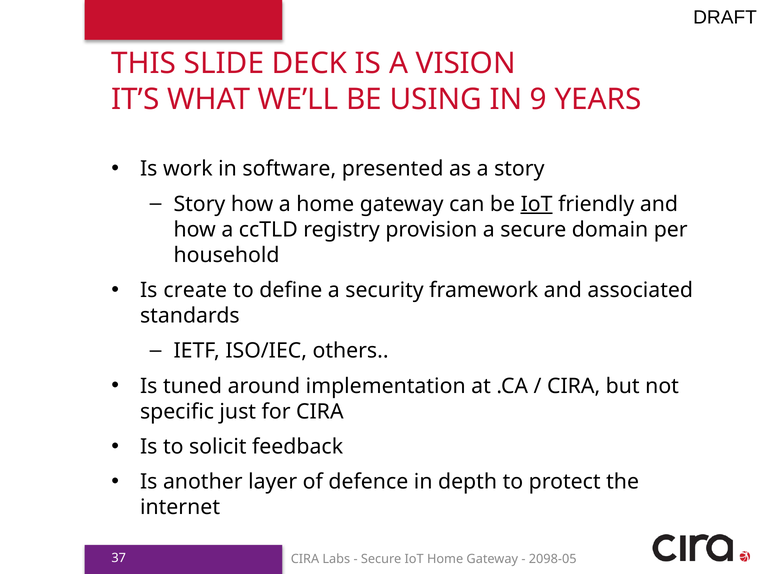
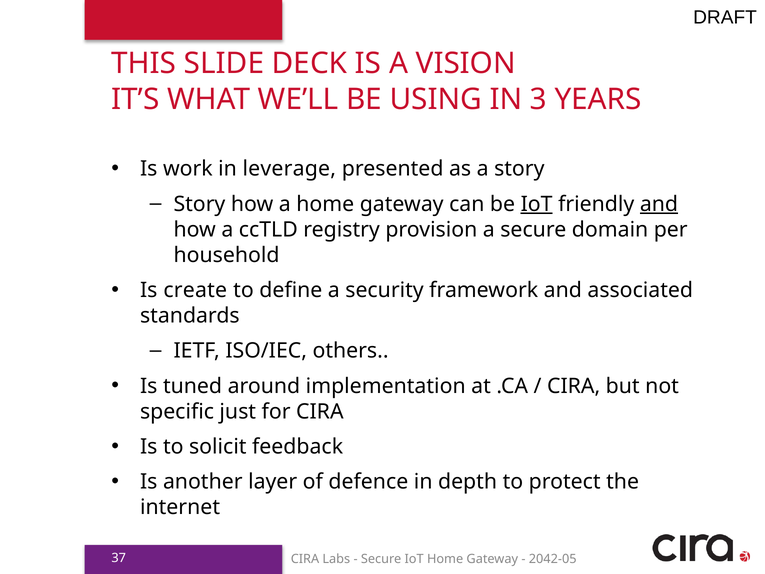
9: 9 -> 3 (538, 99)
software: software -> leverage (289, 169)
and underline: none -> present (659, 204)
2098-05: 2098-05 -> 2042-05 (553, 559)
